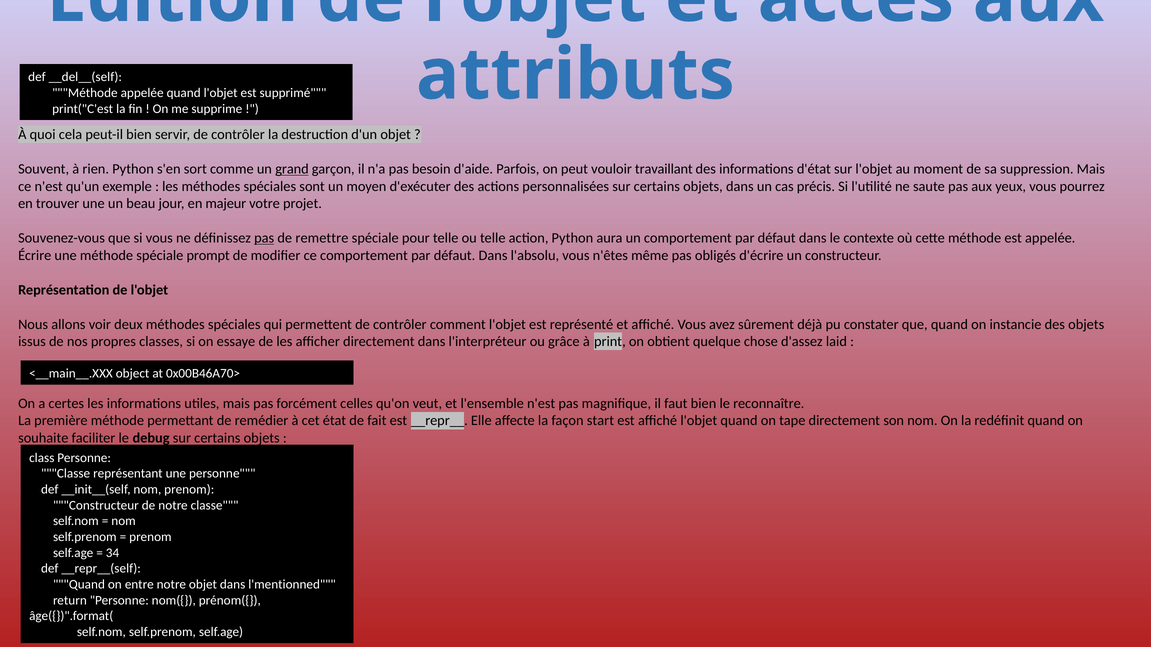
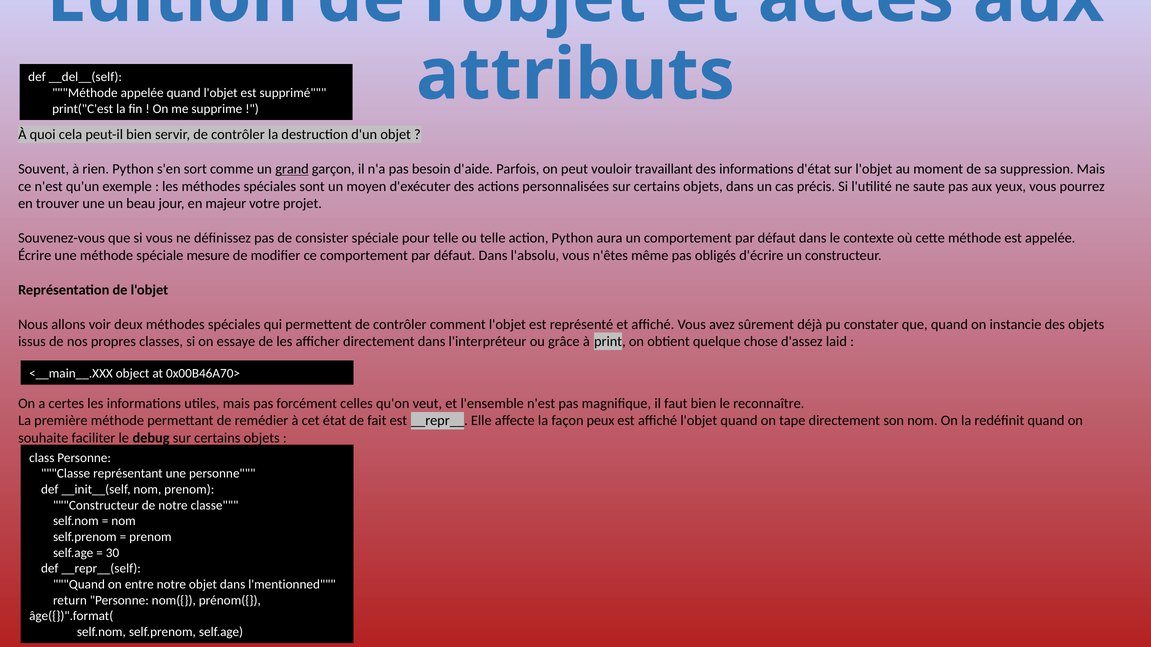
pas underline: present -> none (264, 238)
remettre: remettre -> consister (322, 238)
prompt: prompt -> mesure (208, 255)
start: start -> peux (601, 421)
34: 34 -> 30 (112, 553)
